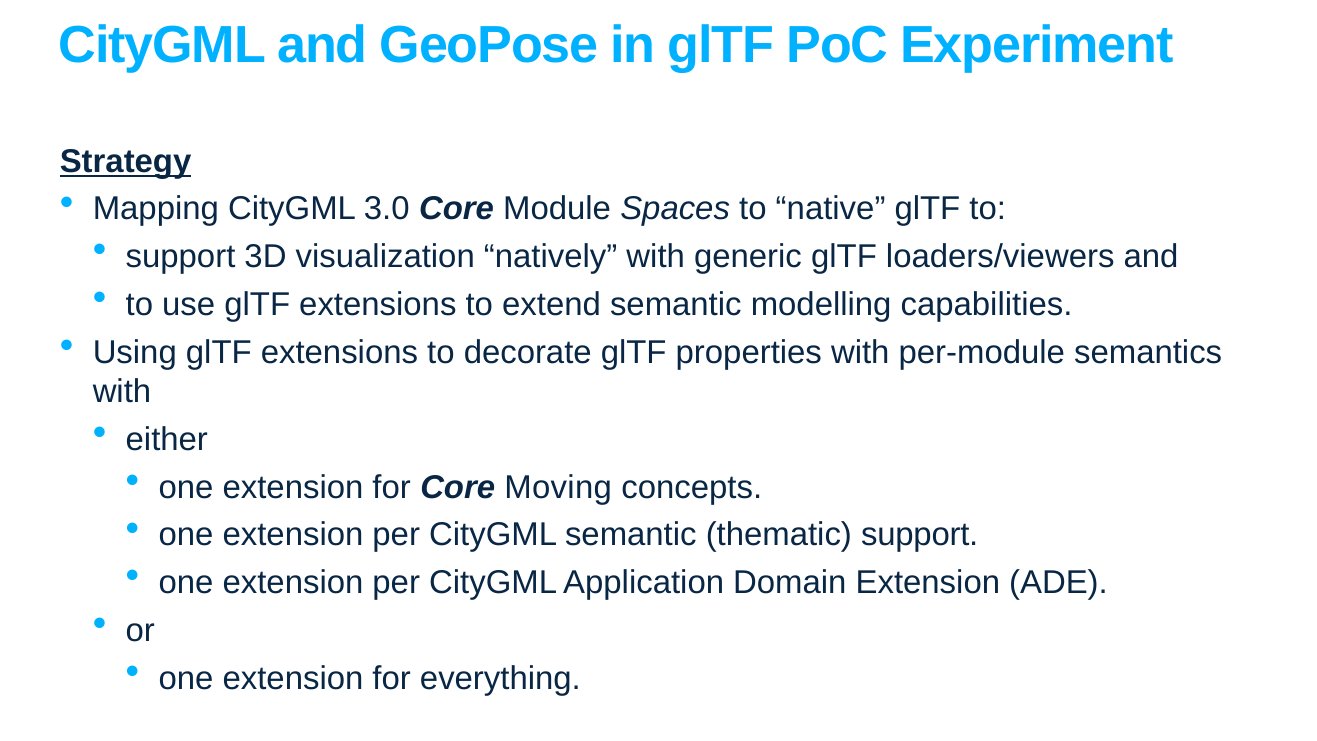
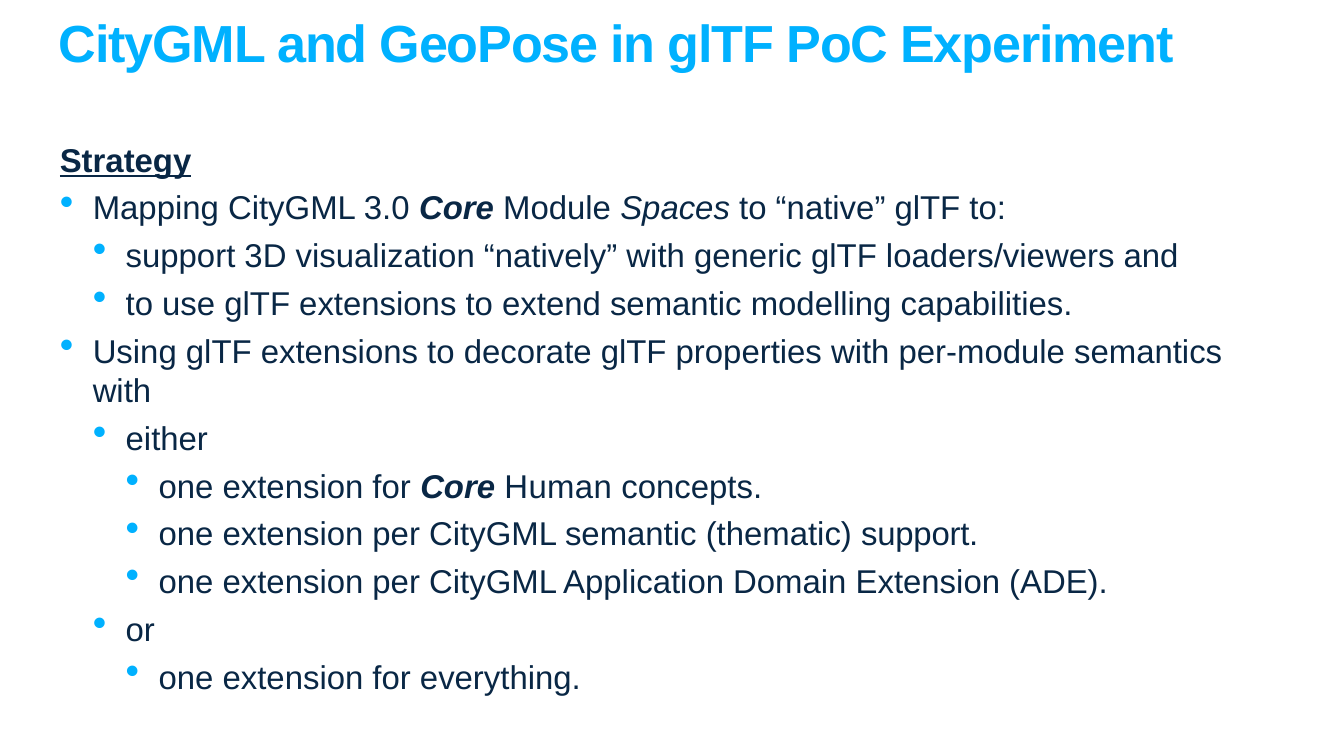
Moving: Moving -> Human (558, 487)
